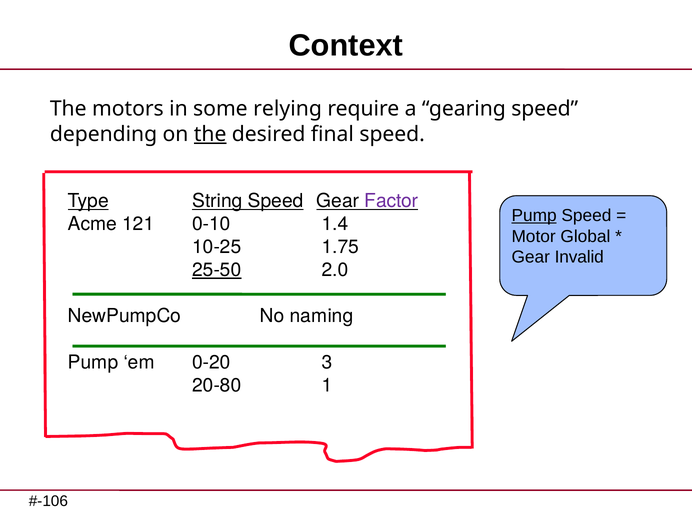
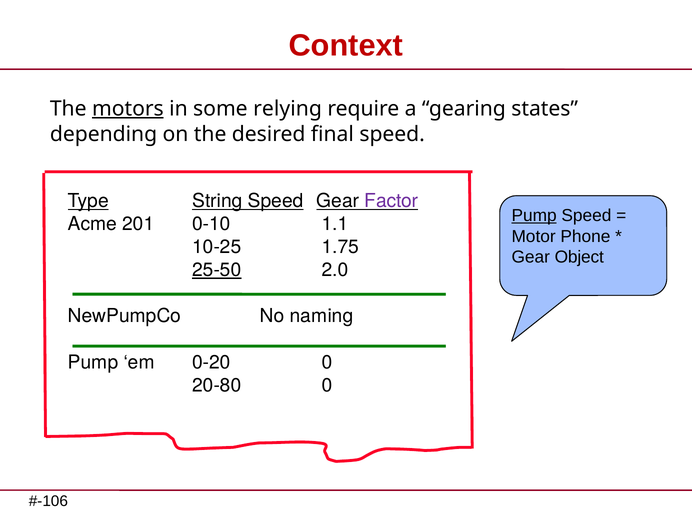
Context colour: black -> red (346, 45)
motors underline: none -> present (128, 109)
gearing speed: speed -> states (545, 109)
the underline: present -> none (210, 134)
121: 121 -> 201 (138, 224)
1.4: 1.4 -> 1.1 (335, 224)
Global: Global -> Phone (585, 236)
Invalid: Invalid -> Object (579, 257)
0-20 3: 3 -> 0 (327, 362)
20-80 1: 1 -> 0 (327, 385)
